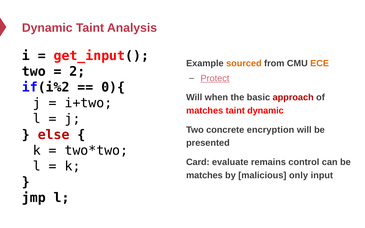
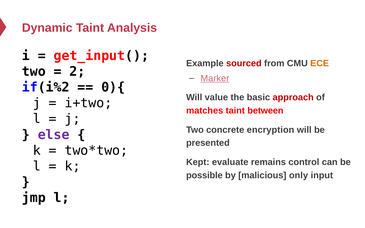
sourced colour: orange -> red (244, 63)
Protect: Protect -> Marker (215, 78)
when: when -> value (216, 98)
taint dynamic: dynamic -> between (265, 111)
else colour: red -> purple (54, 135)
Card: Card -> Kept (198, 162)
matches: matches -> possible (204, 175)
